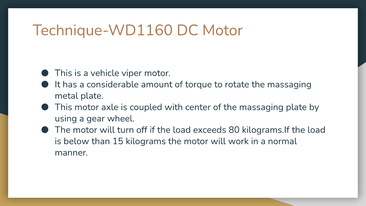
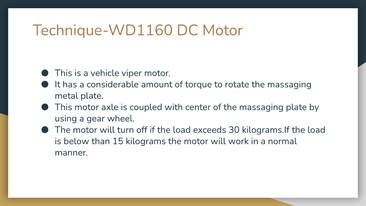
80: 80 -> 30 (234, 130)
